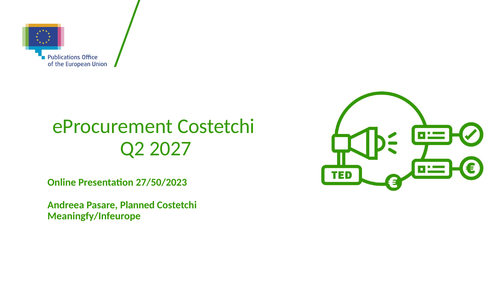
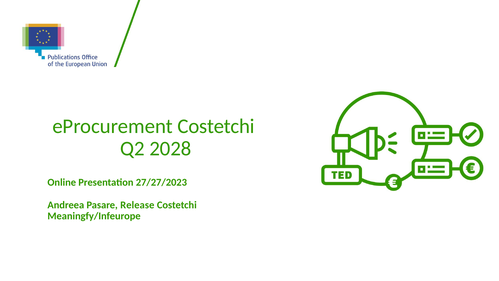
2027: 2027 -> 2028 (170, 149)
27/50/2023: 27/50/2023 -> 27/27/2023 (161, 182)
Planned: Planned -> Release (137, 205)
